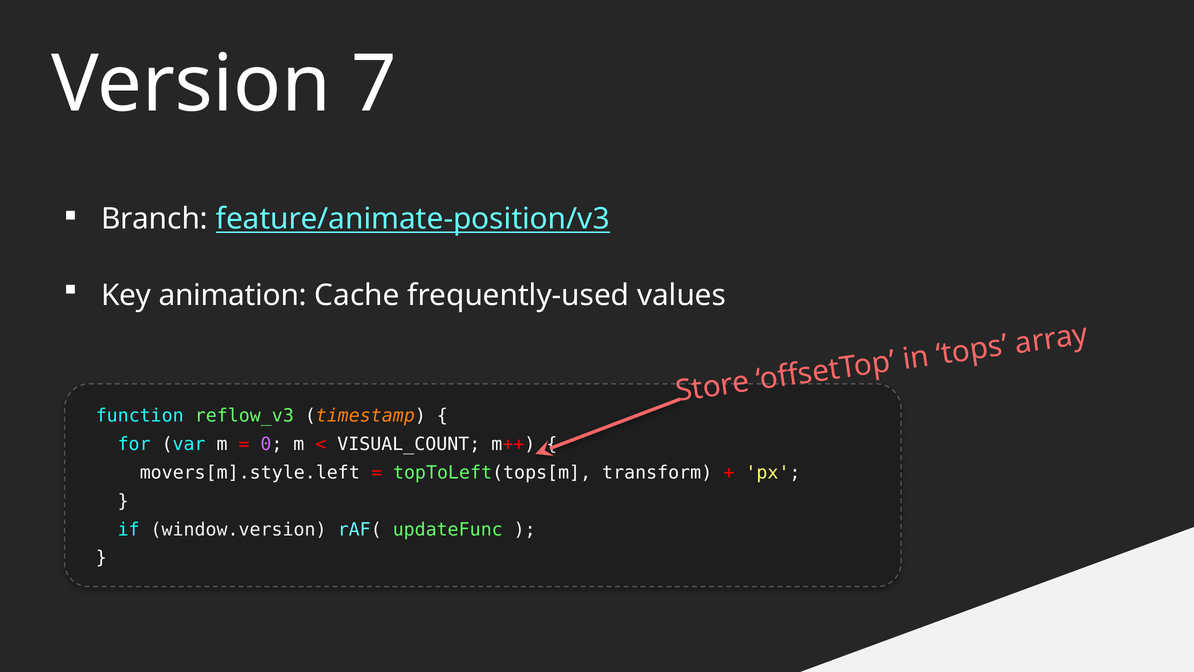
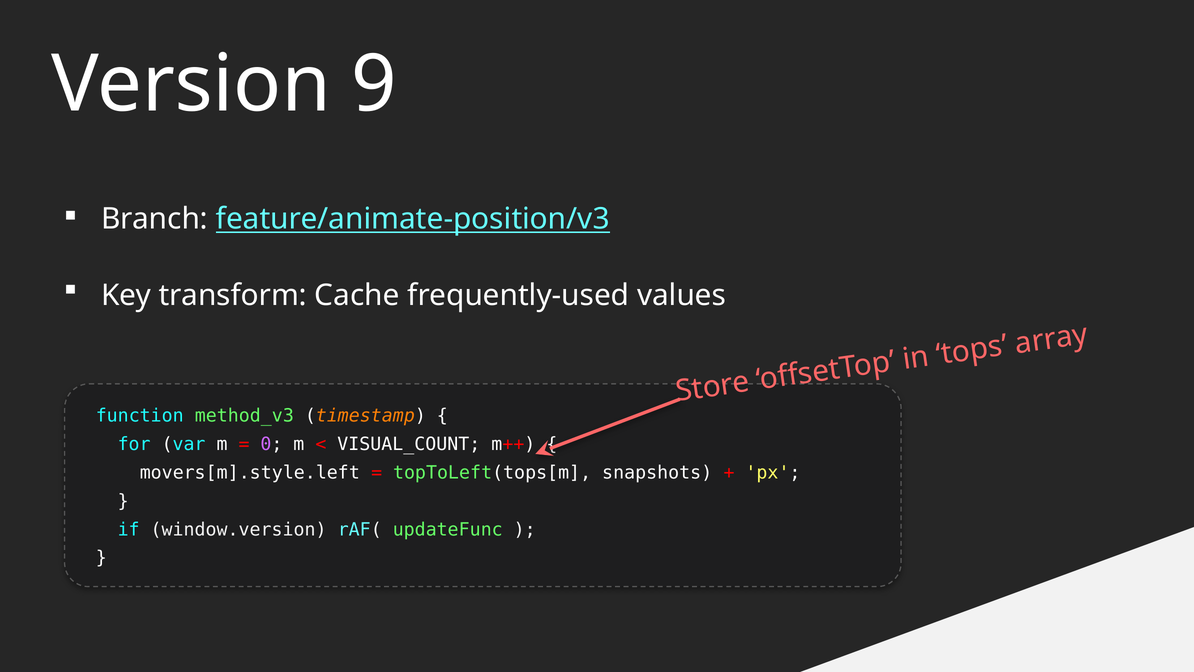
7: 7 -> 9 (374, 85)
animation: animation -> transform (233, 295)
reflow_v3: reflow_v3 -> method_v3 (244, 415)
transform: transform -> snapshots (657, 472)
